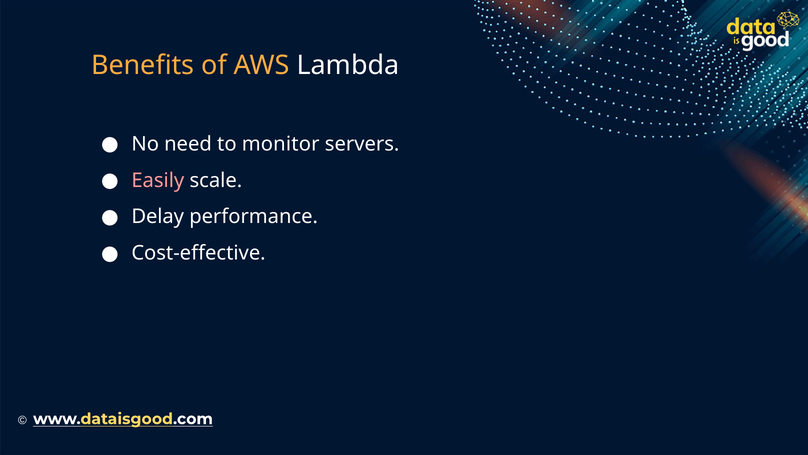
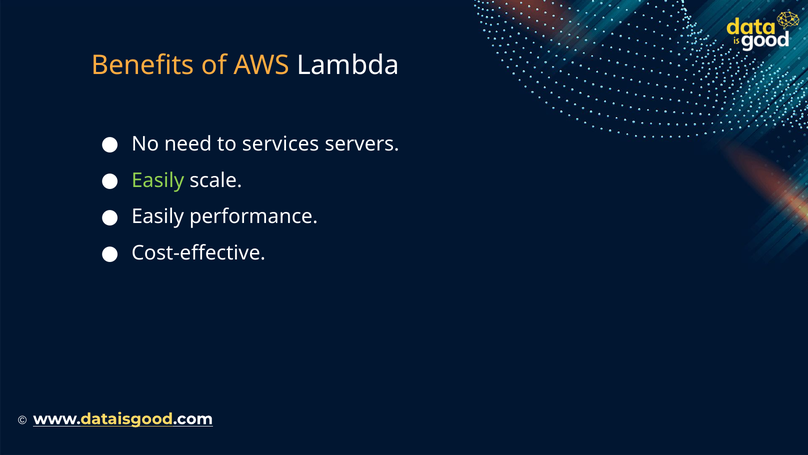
monitor: monitor -> services (281, 144)
Easily colour: pink -> light green (158, 180)
Delay: Delay -> Easily (158, 217)
